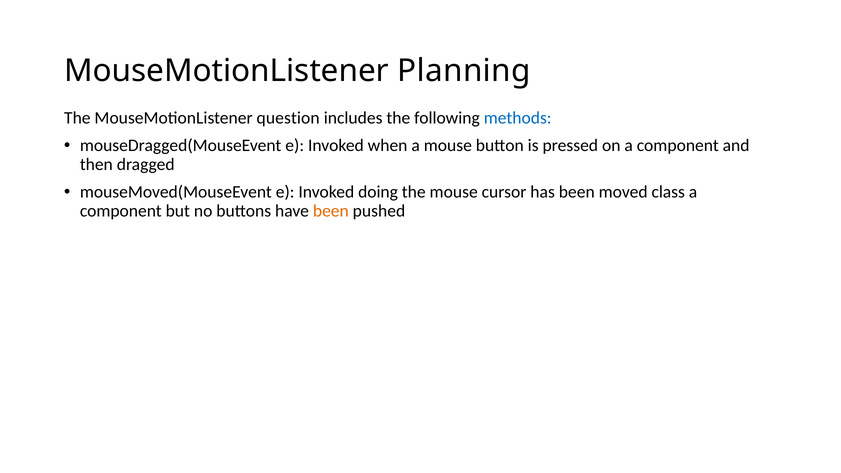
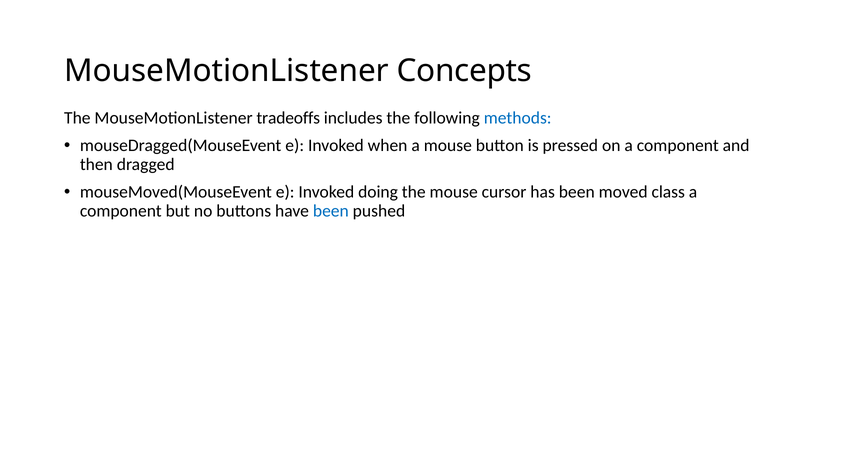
Planning: Planning -> Concepts (464, 71)
question: question -> tradeoffs (288, 118)
been colour: orange -> blue (331, 211)
